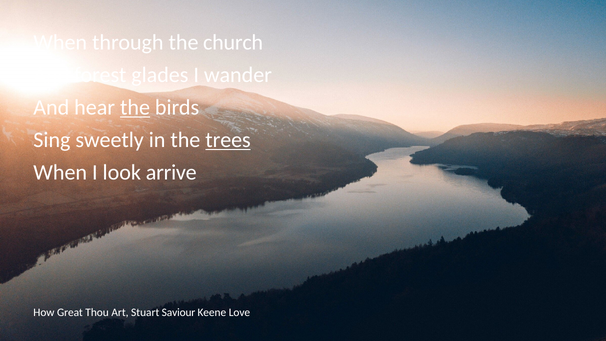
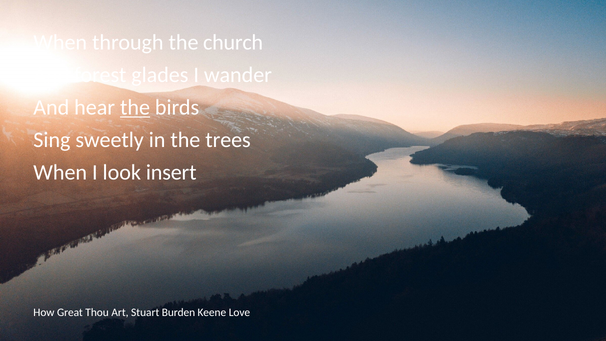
trees underline: present -> none (228, 140)
arrive: arrive -> insert (171, 172)
Saviour: Saviour -> Burden (178, 312)
